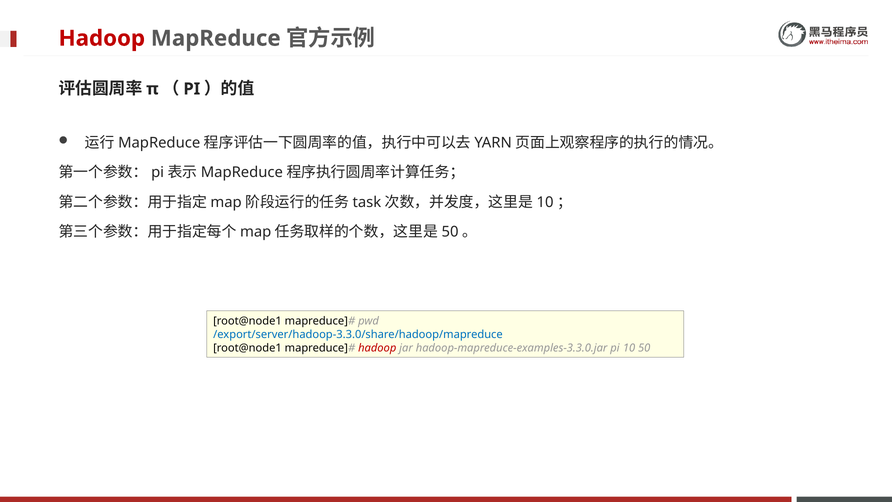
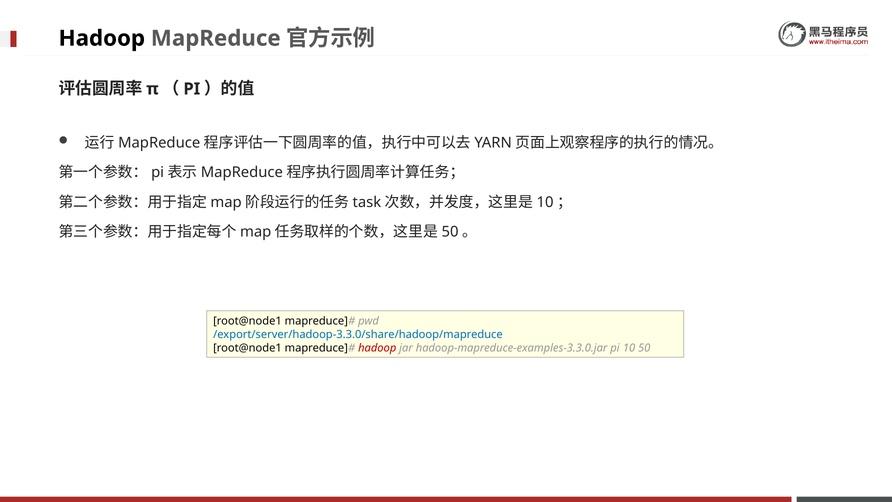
Hadoop colour: red -> black (102, 38)
